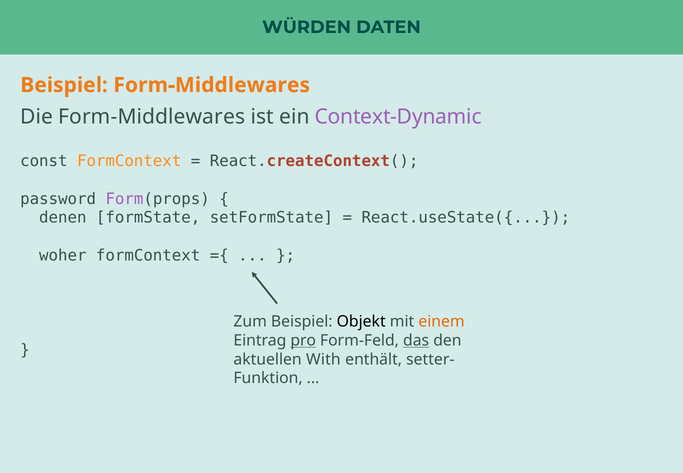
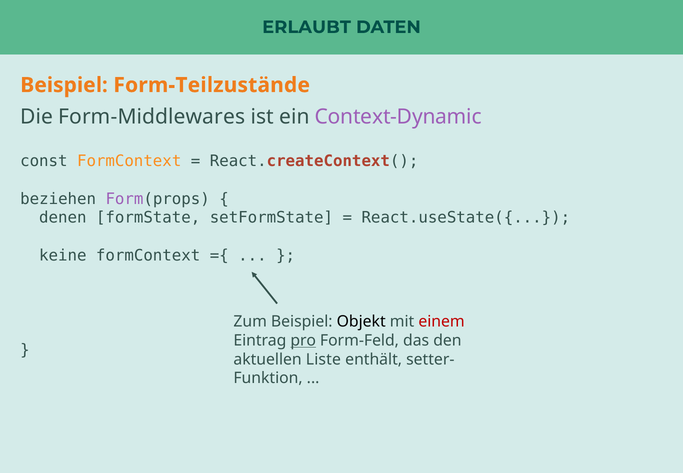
WÜRDEN: WÜRDEN -> ERLAUBT (307, 27)
Beispiel Form-Middlewares: Form-Middlewares -> Form-Teilzustände (212, 85)
password: password -> beziehen (58, 199)
woher: woher -> keine (63, 255)
einem colour: orange -> red (442, 321)
das underline: present -> none (416, 340)
With: With -> Liste (323, 359)
